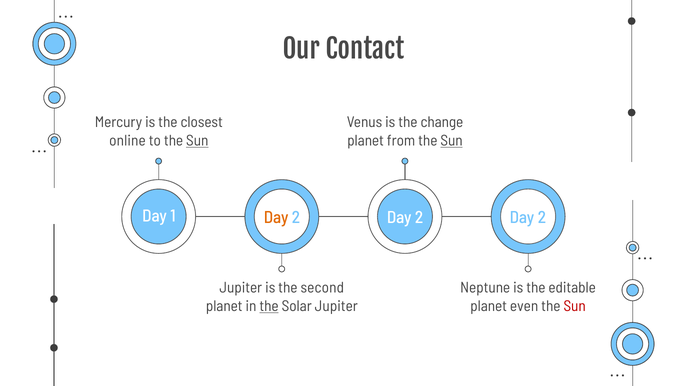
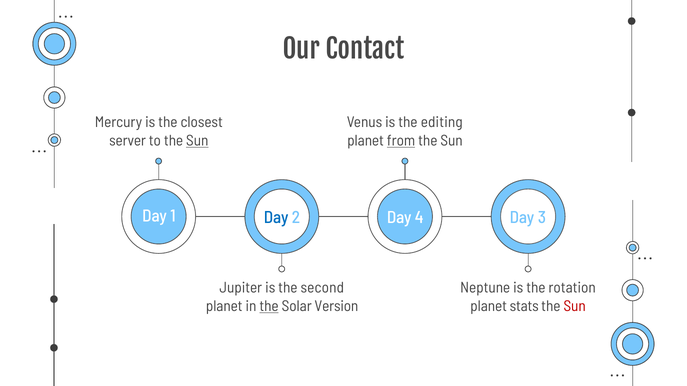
change: change -> editing (442, 123)
online: online -> server (128, 141)
from underline: none -> present (401, 141)
Sun underline: present -> none (452, 141)
Day colour: orange -> blue (276, 218)
2: 2 -> 4 (419, 218)
2: 2 -> 3 (542, 218)
editable: editable -> rotation (572, 288)
Solar Jupiter: Jupiter -> Version (336, 307)
even: even -> stats (524, 307)
